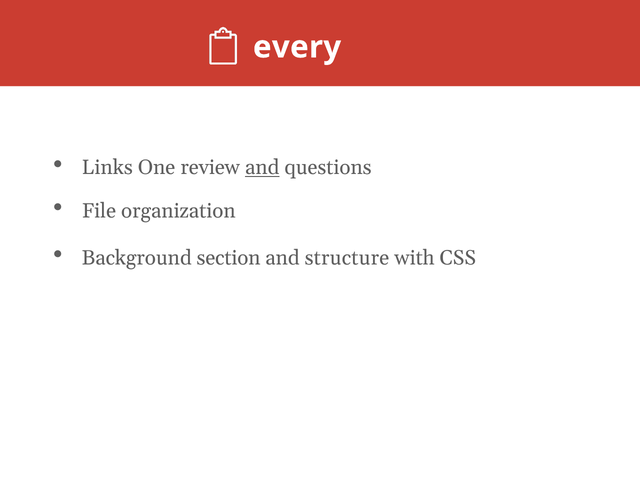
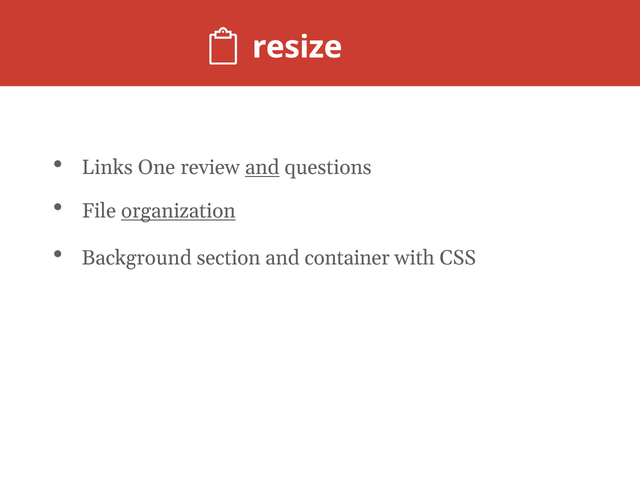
every: every -> resize (297, 47)
organization underline: none -> present (178, 211)
structure: structure -> container (347, 258)
